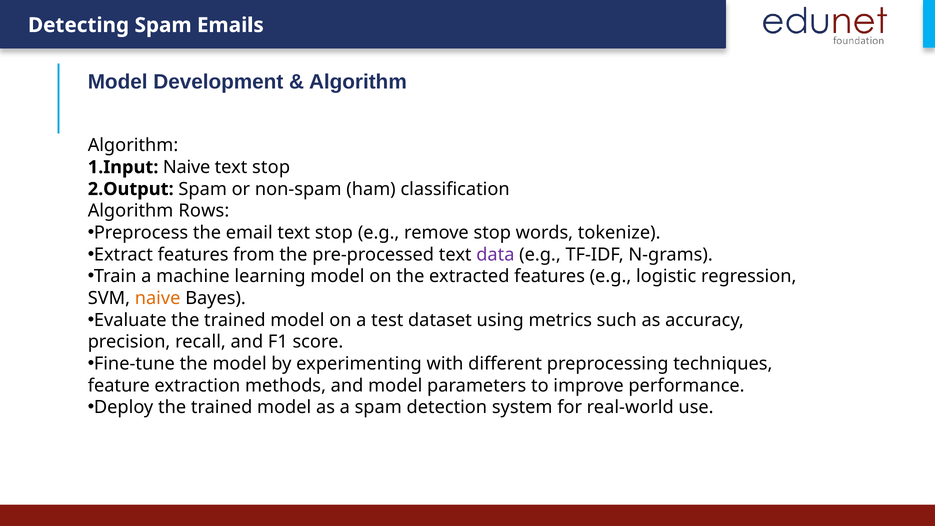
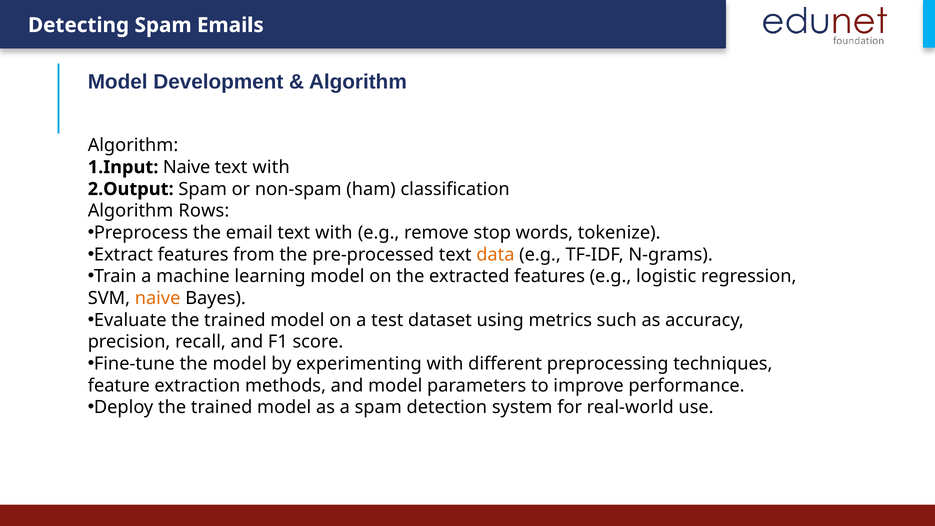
stop: stop -> with (271, 167)
email text stop: stop -> with (334, 233)
data colour: purple -> orange (495, 255)
